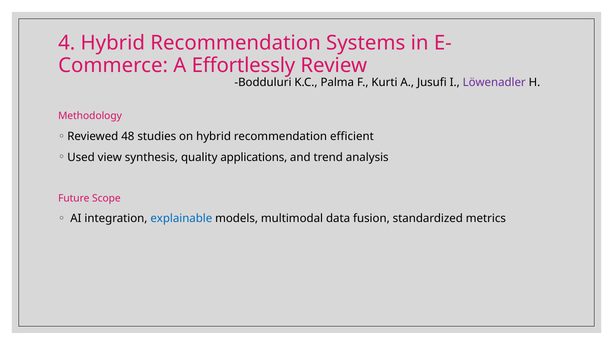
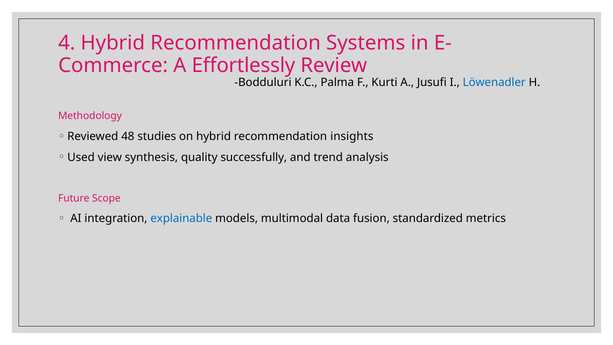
Löwenadler colour: purple -> blue (494, 83)
efficient: efficient -> insights (352, 136)
applications: applications -> successfully (254, 157)
